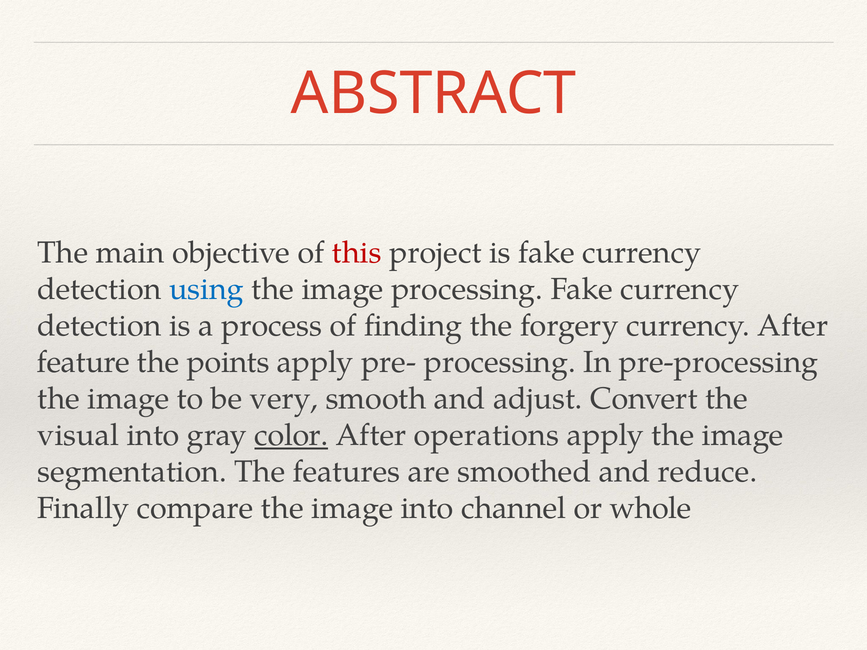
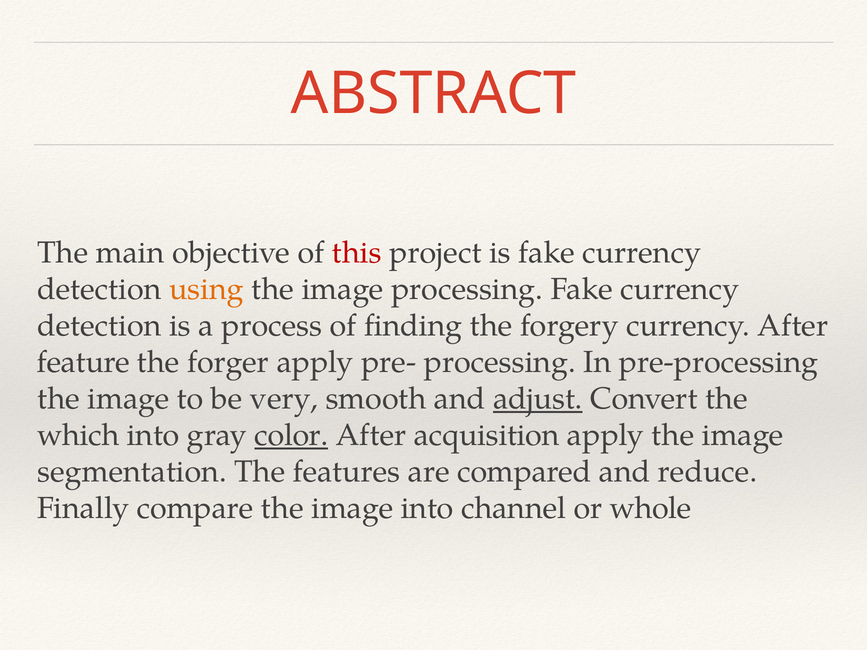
using colour: blue -> orange (206, 289)
points: points -> forger (228, 362)
adjust underline: none -> present (538, 399)
visual: visual -> which (78, 435)
operations: operations -> acquisition (487, 435)
smoothed: smoothed -> compared (524, 472)
